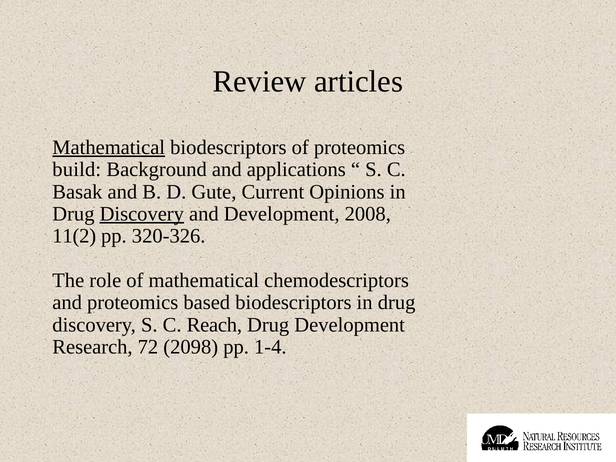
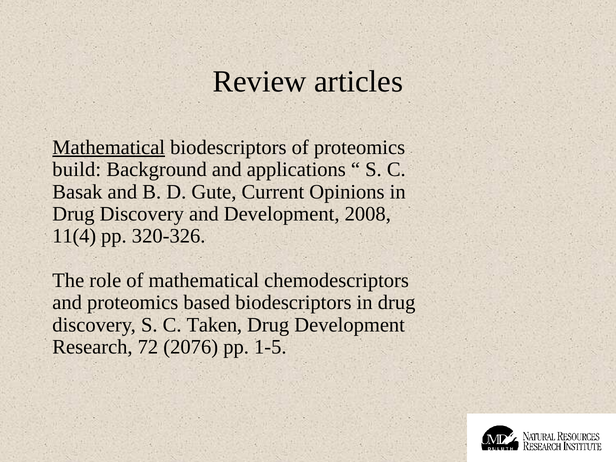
Discovery underline: present -> none (142, 214)
11(2: 11(2 -> 11(4 (74, 236)
Reach: Reach -> Taken (214, 325)
2098: 2098 -> 2076 (191, 347)
1-4: 1-4 -> 1-5 (270, 347)
